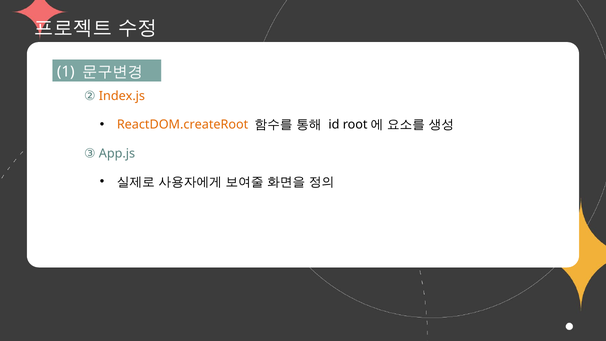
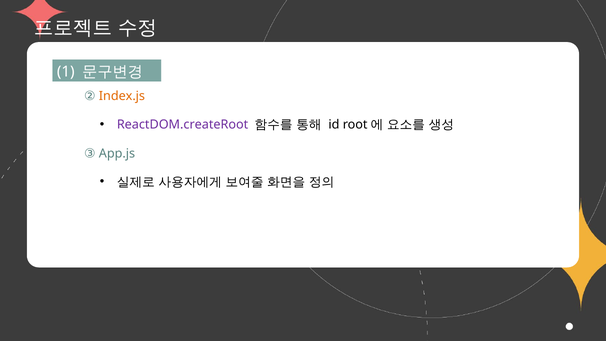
ReactDOM.createRoot colour: orange -> purple (183, 125)
